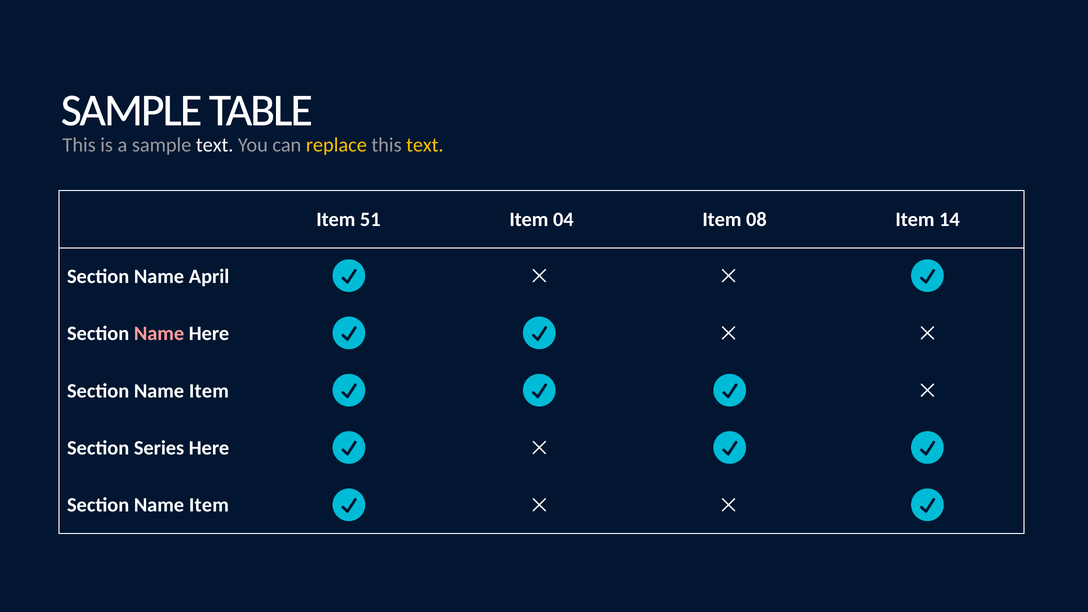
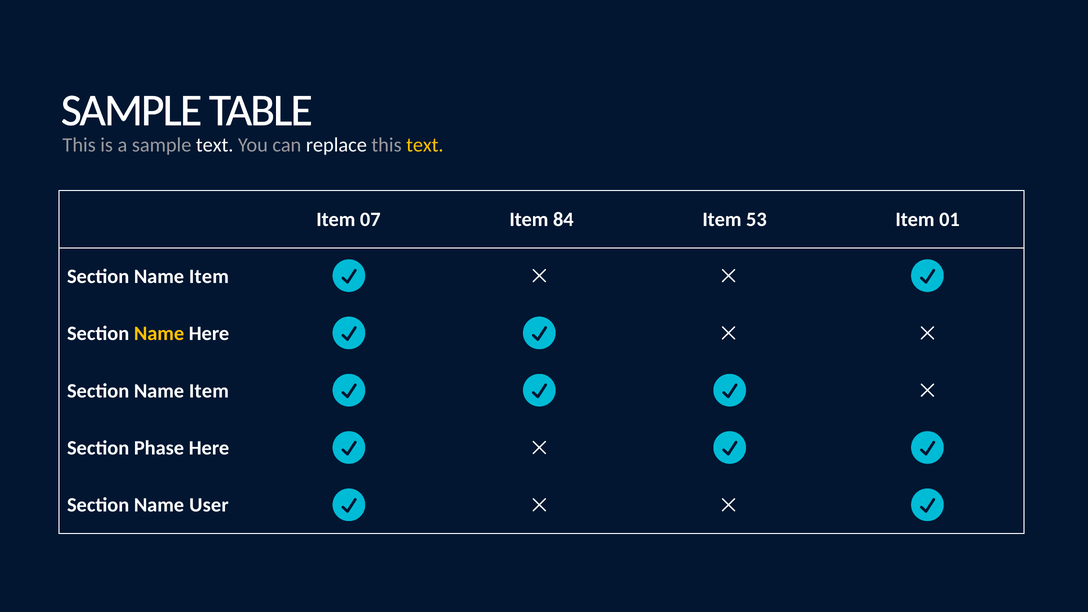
replace colour: yellow -> white (336, 145)
51: 51 -> 07 (370, 219)
04: 04 -> 84 (563, 219)
08: 08 -> 53 (756, 219)
14: 14 -> 01 (949, 219)
April: April -> Item (209, 277)
Name colour: pink -> yellow (159, 334)
Series: Series -> Phase (159, 448)
Item: Item -> User (209, 505)
